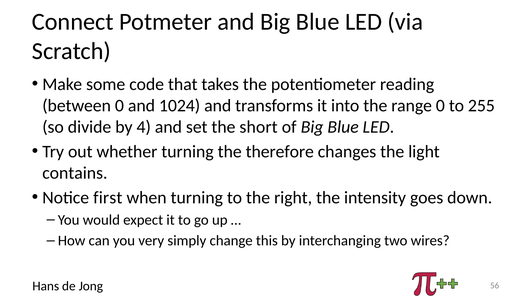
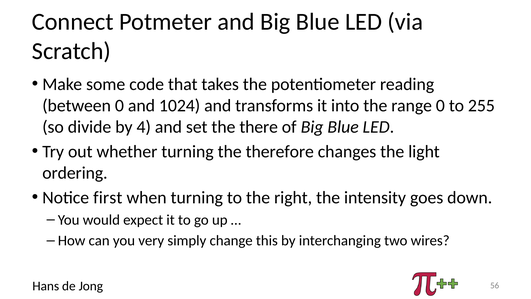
short: short -> there (259, 127)
contains: contains -> ordering (75, 173)
